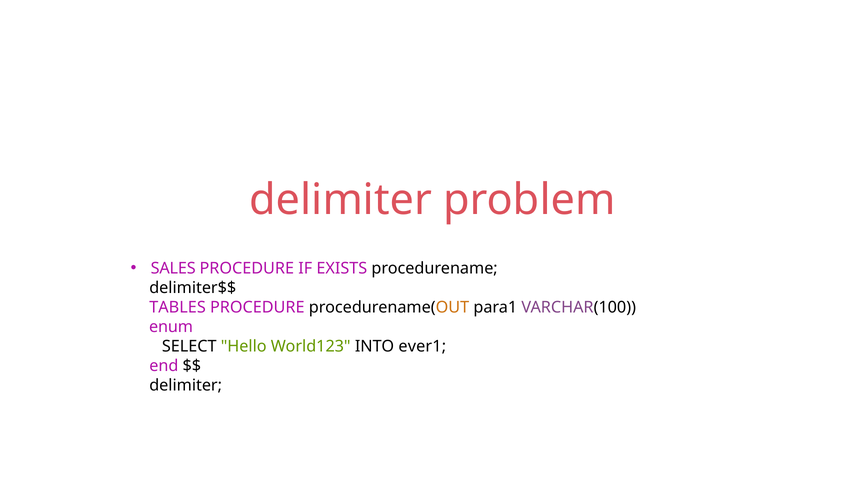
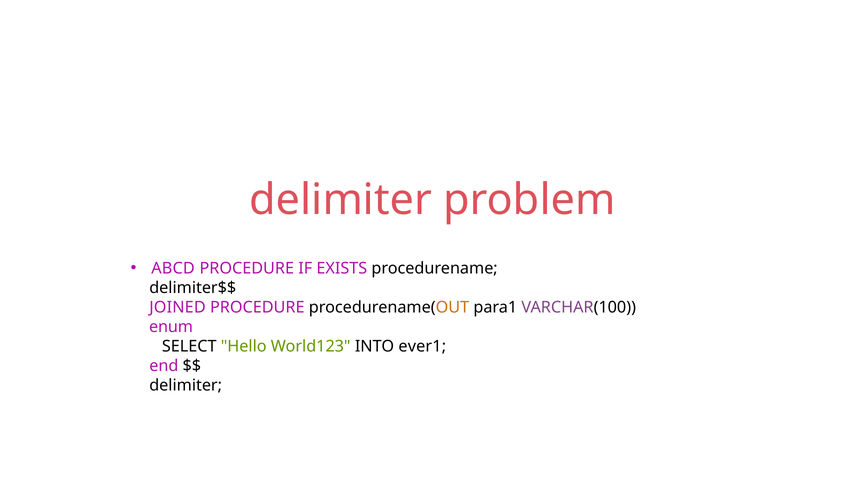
SALES: SALES -> ABCD (173, 268)
TABLES: TABLES -> JOINED (178, 307)
